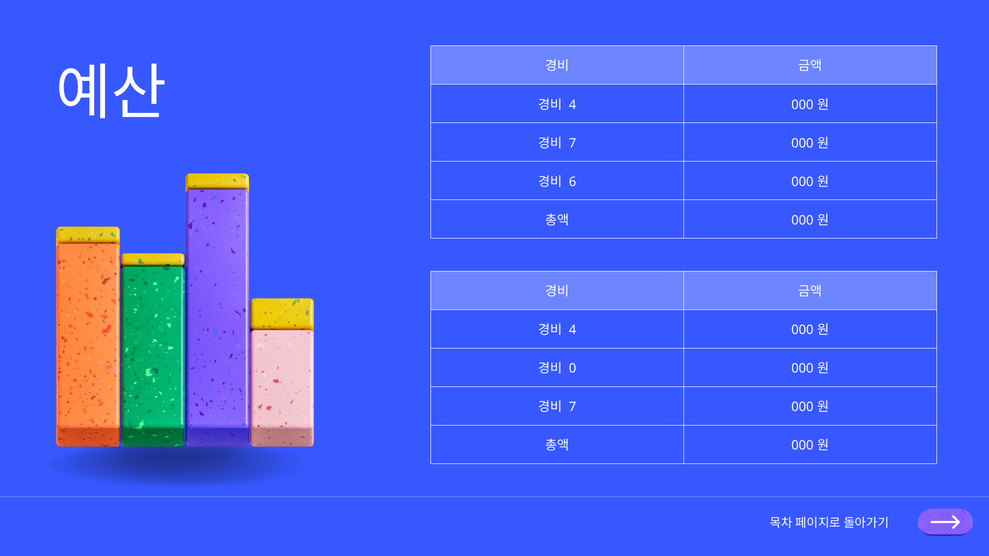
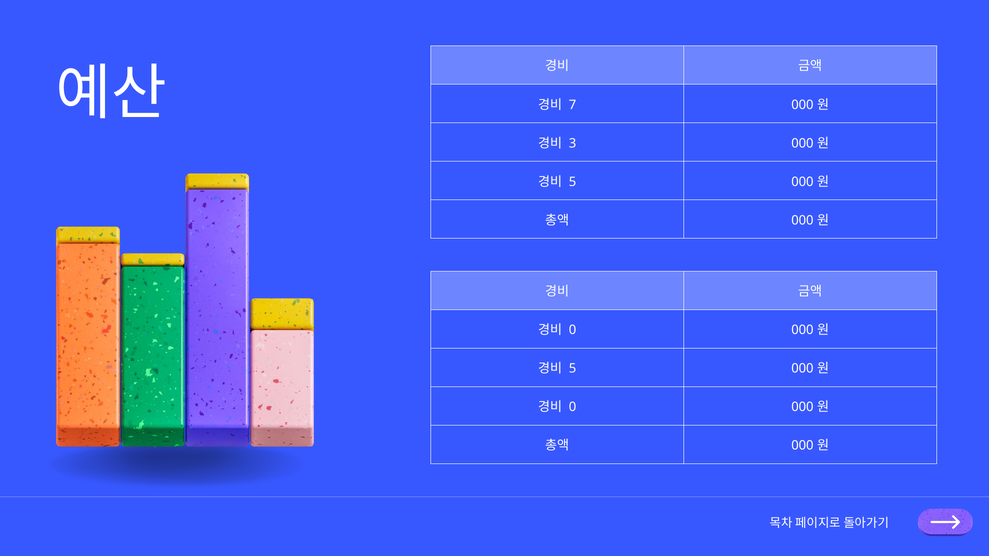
4: 4 -> 7 (572, 105)
7: 7 -> 3 (572, 143)
6: 6 -> 5 (572, 182)
4: 4 -> 0 (572, 330)
0: 0 -> 5 (572, 369)
7: 7 -> 0 (572, 407)
